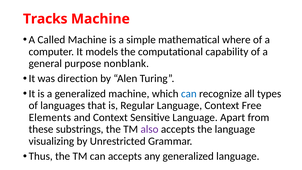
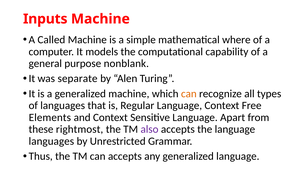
Tracks: Tracks -> Inputs (45, 19)
direction: direction -> separate (78, 79)
can colour: blue -> orange (189, 94)
substrings: substrings -> rightmost (80, 129)
visualizing: visualizing -> languages (51, 141)
